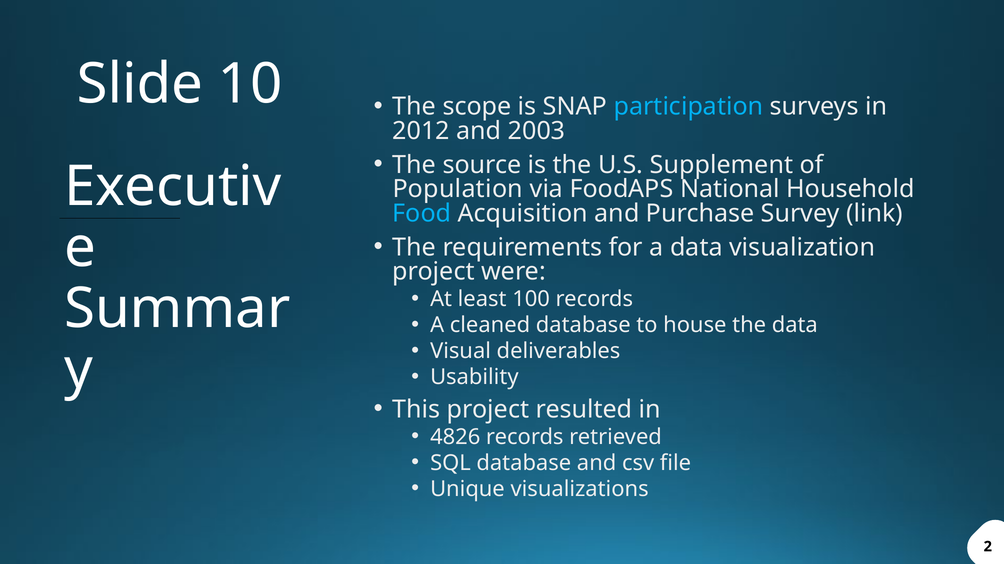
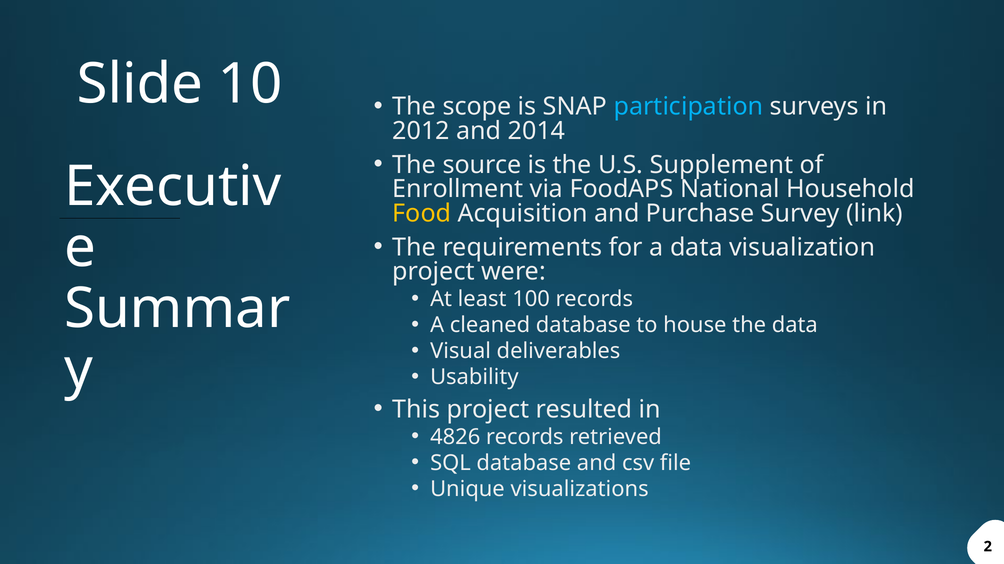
2003: 2003 -> 2014 (537, 131)
Population: Population -> Enrollment (458, 189)
Food colour: light blue -> yellow (422, 214)
